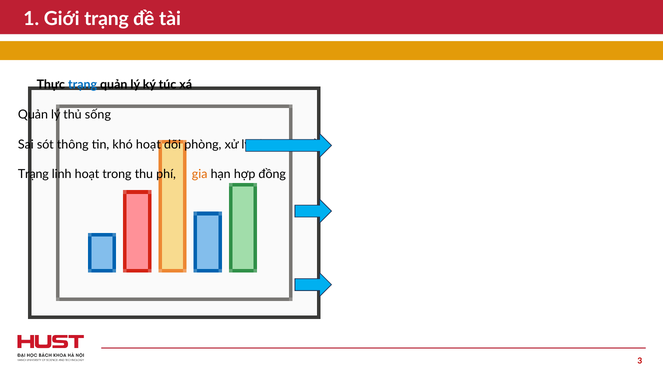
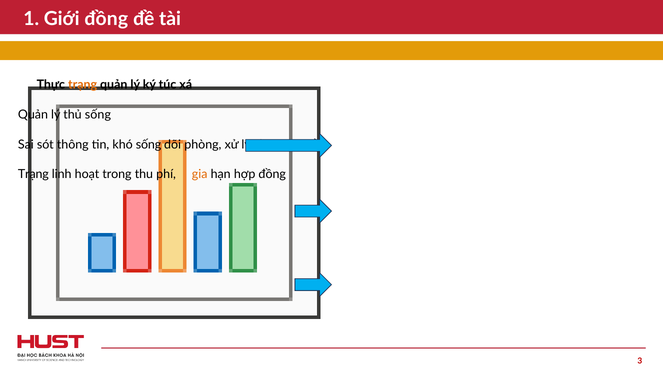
Giới trạng: trạng -> đồng (106, 19)
trạng colour: blue -> orange (83, 85)
khó hoạt: hoạt -> sống (148, 145)
